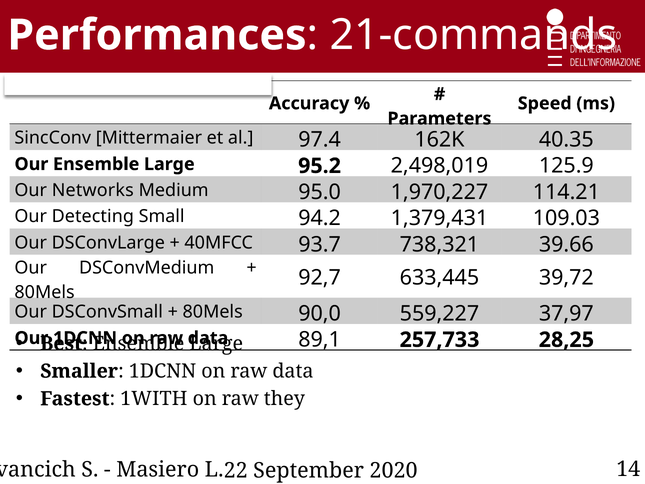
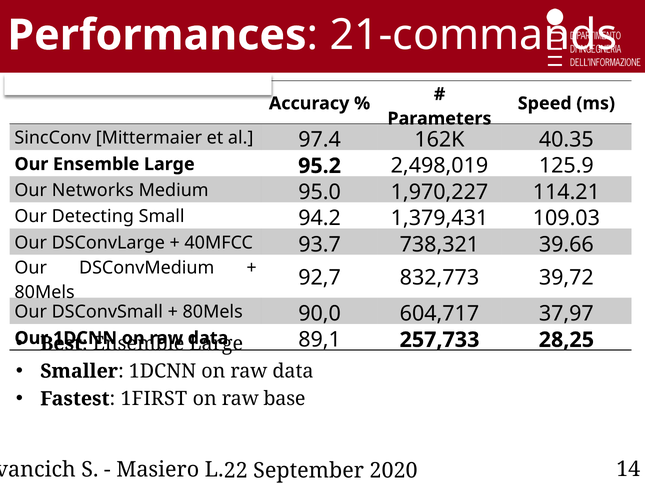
633,445: 633,445 -> 832,773 (439, 277)
559,227: 559,227 -> 604,717 (439, 313)
1WITH: 1WITH -> 1FIRST (154, 399)
they: they -> base (284, 399)
